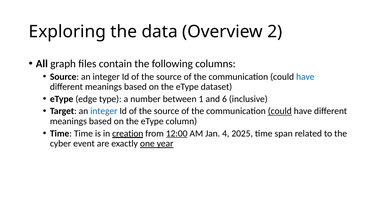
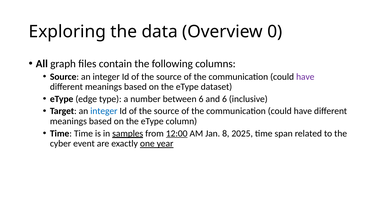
2: 2 -> 0 (275, 32)
have colour: blue -> purple (305, 77)
between 1: 1 -> 6 (201, 99)
could underline: present -> none (280, 111)
creation: creation -> samples (128, 133)
4: 4 -> 8 (226, 133)
